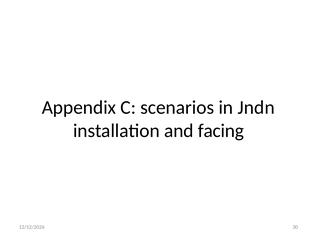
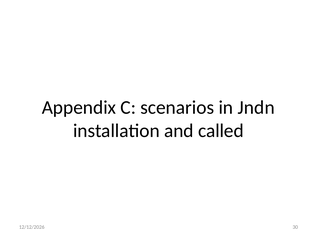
facing: facing -> called (221, 131)
